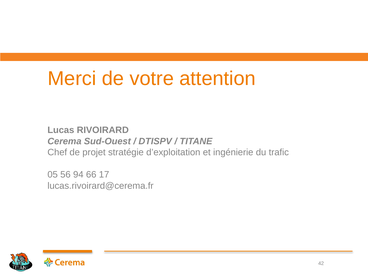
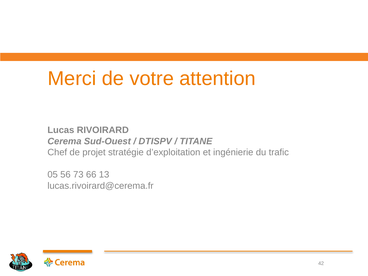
94: 94 -> 73 (78, 175)
17: 17 -> 13 (104, 175)
